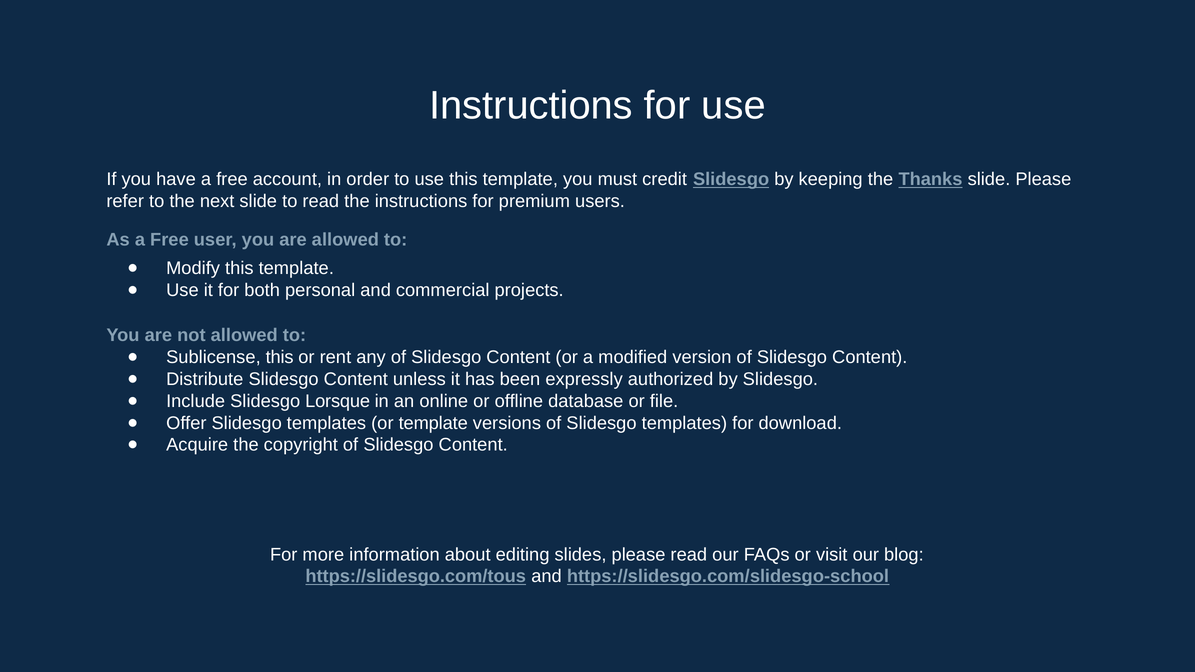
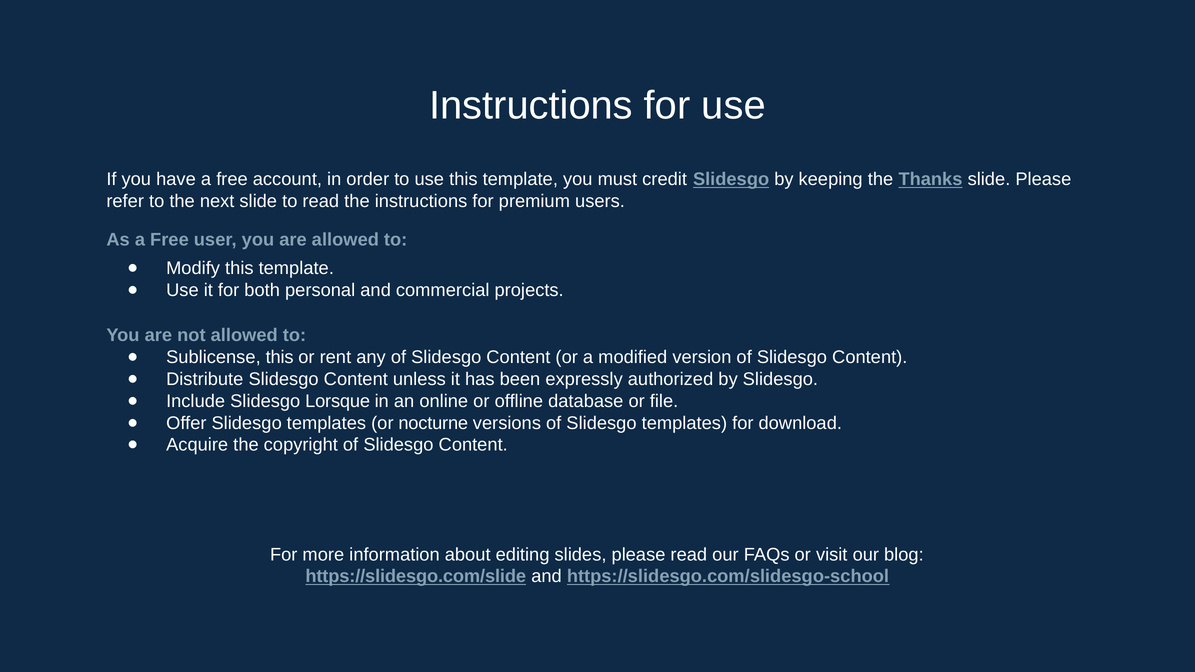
or template: template -> nocturne (433, 423)
https://slidesgo.com/tous: https://slidesgo.com/tous -> https://slidesgo.com/slide (416, 577)
